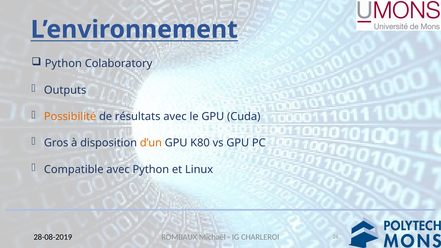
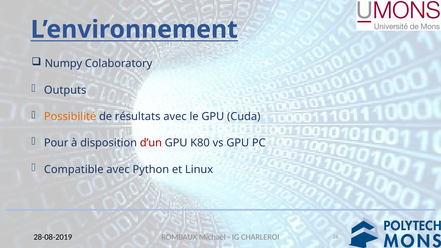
Python: Python -> Numpy (63, 64)
Gros: Gros -> Pour (56, 143)
d’un colour: orange -> red (151, 143)
